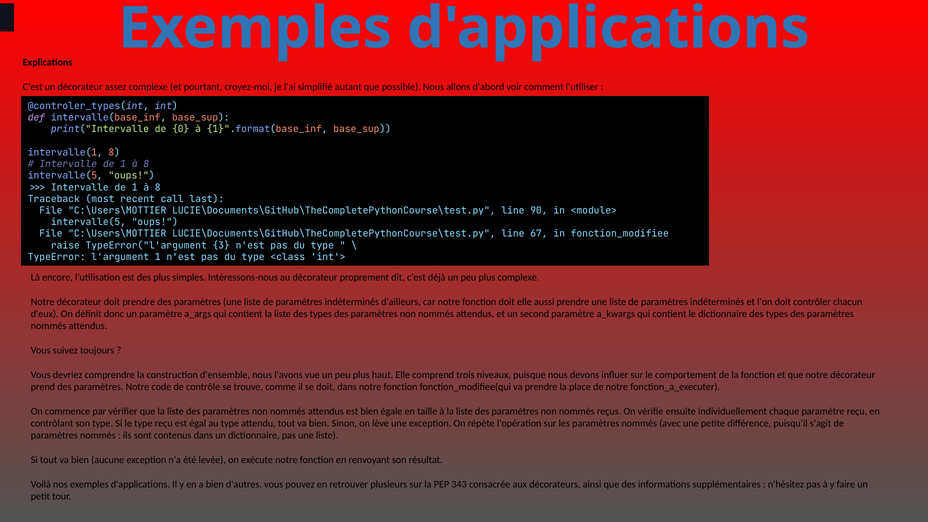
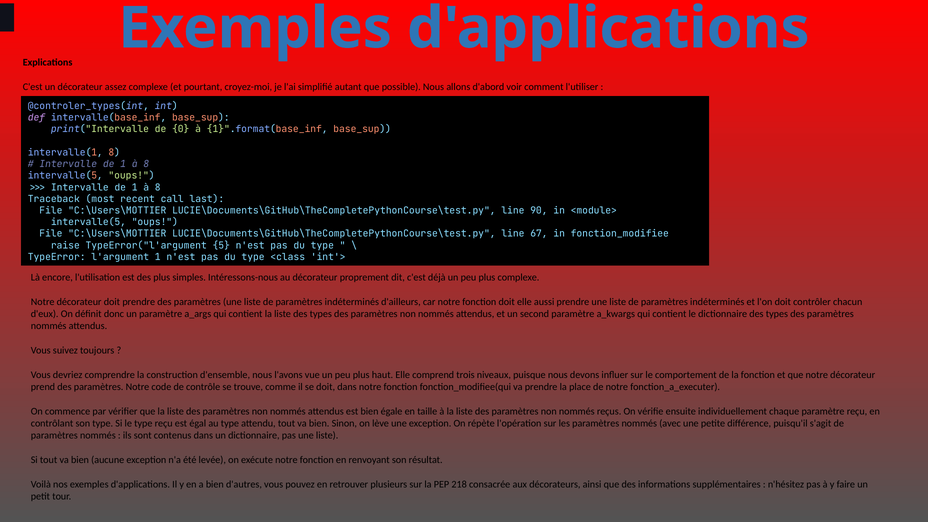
3: 3 -> 5 (221, 245)
343: 343 -> 218 (459, 484)
